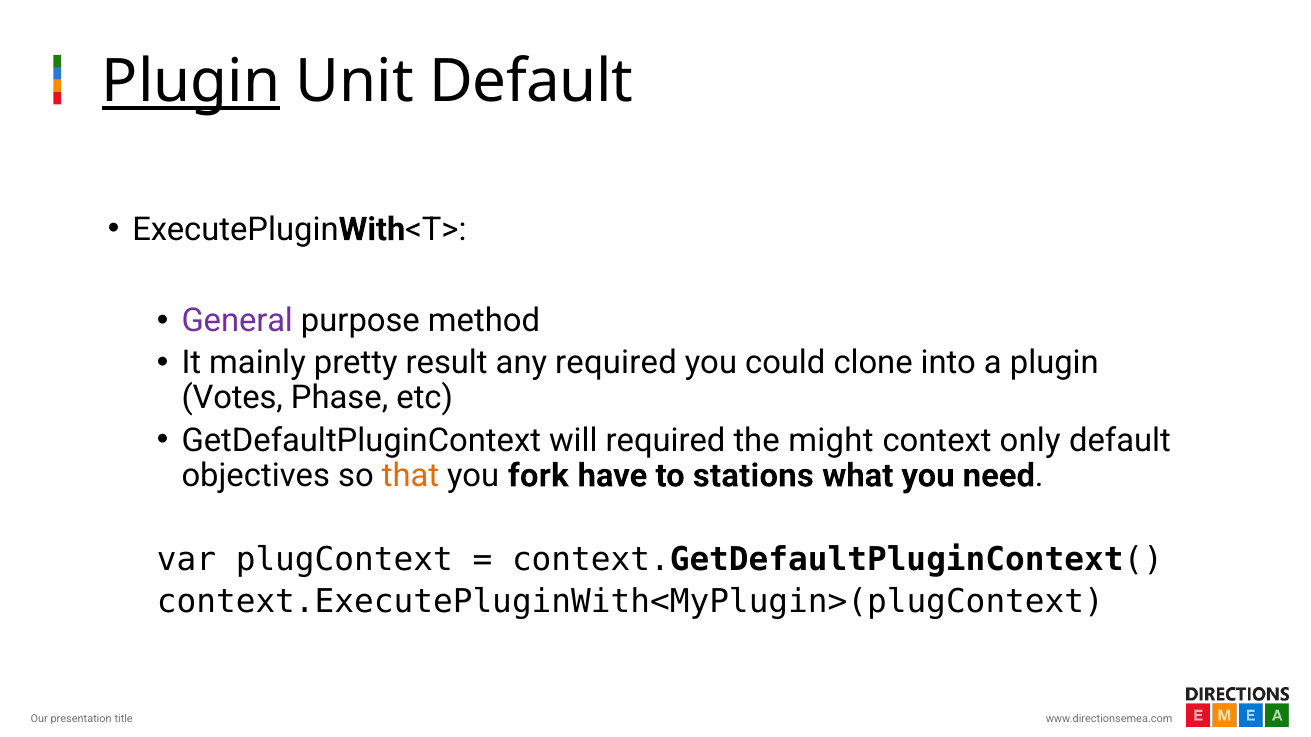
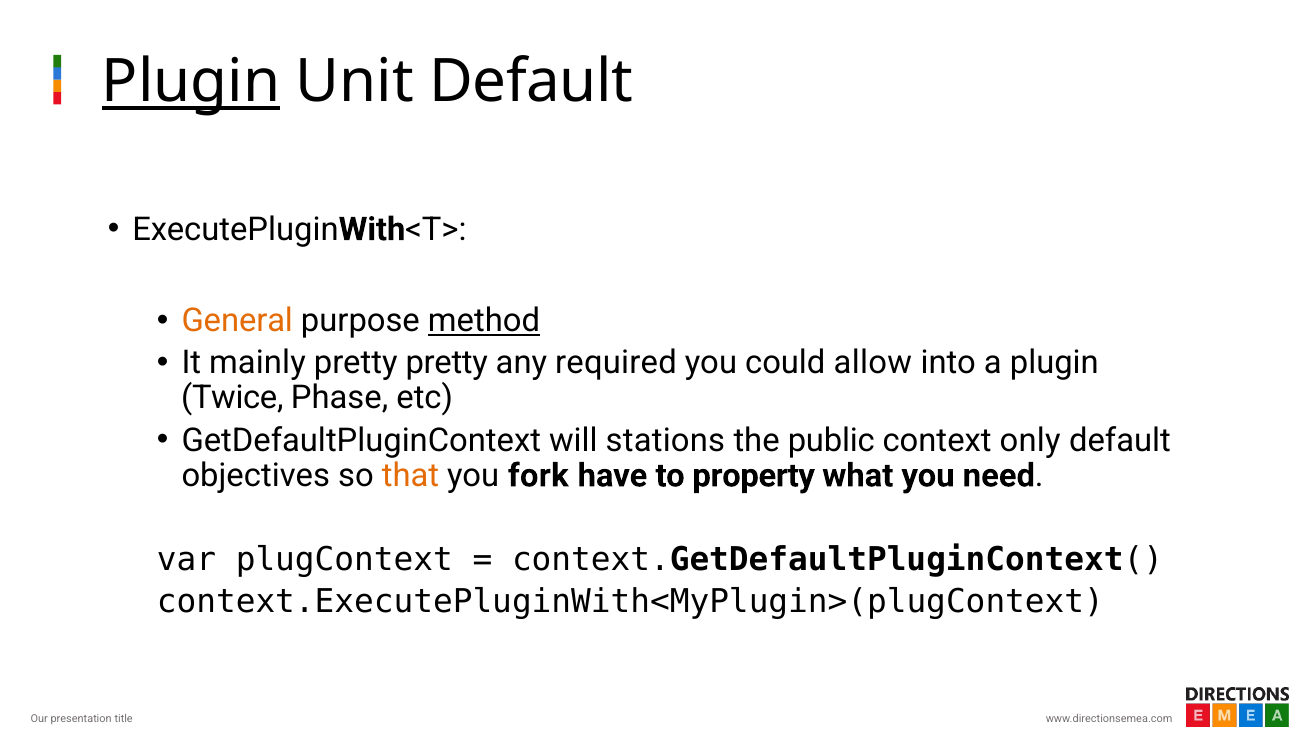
General colour: purple -> orange (237, 321)
method underline: none -> present (484, 321)
pretty result: result -> pretty (447, 363)
clone: clone -> allow (873, 363)
Votes: Votes -> Twice (232, 398)
will required: required -> stations (665, 441)
might: might -> public (831, 441)
stations: stations -> property (754, 476)
